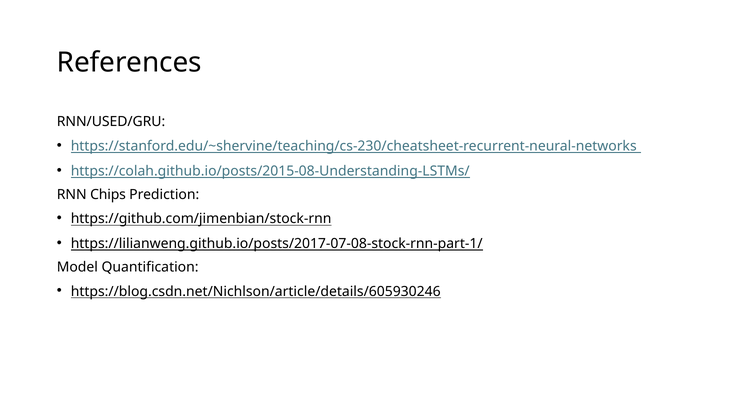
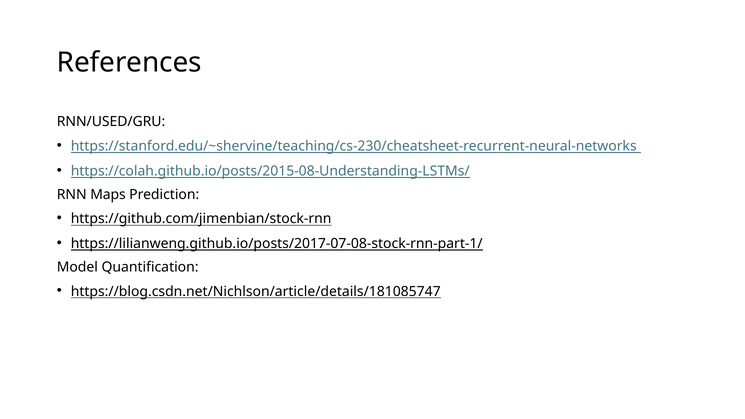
Chips: Chips -> Maps (108, 194)
https://blog.csdn.net/Nichlson/article/details/605930246: https://blog.csdn.net/Nichlson/article/details/605930246 -> https://blog.csdn.net/Nichlson/article/details/181085747 (256, 292)
